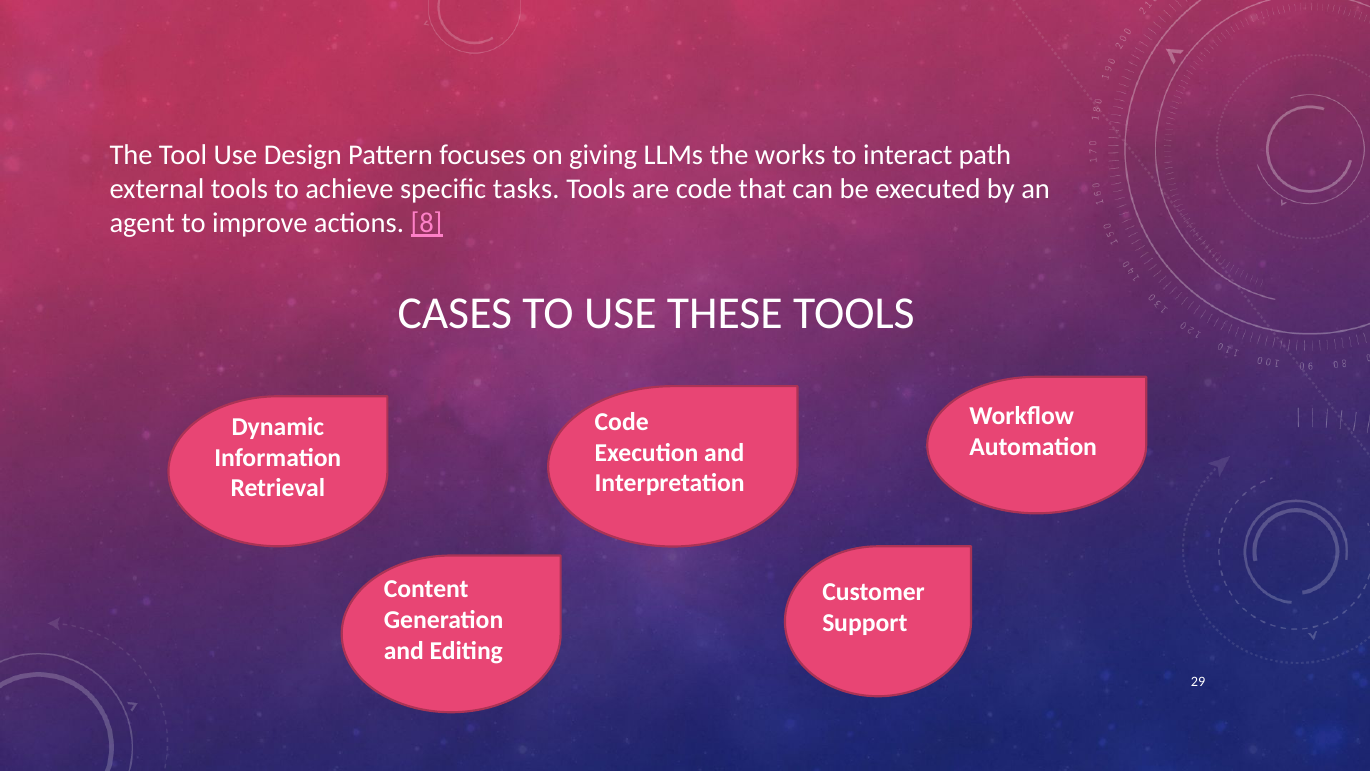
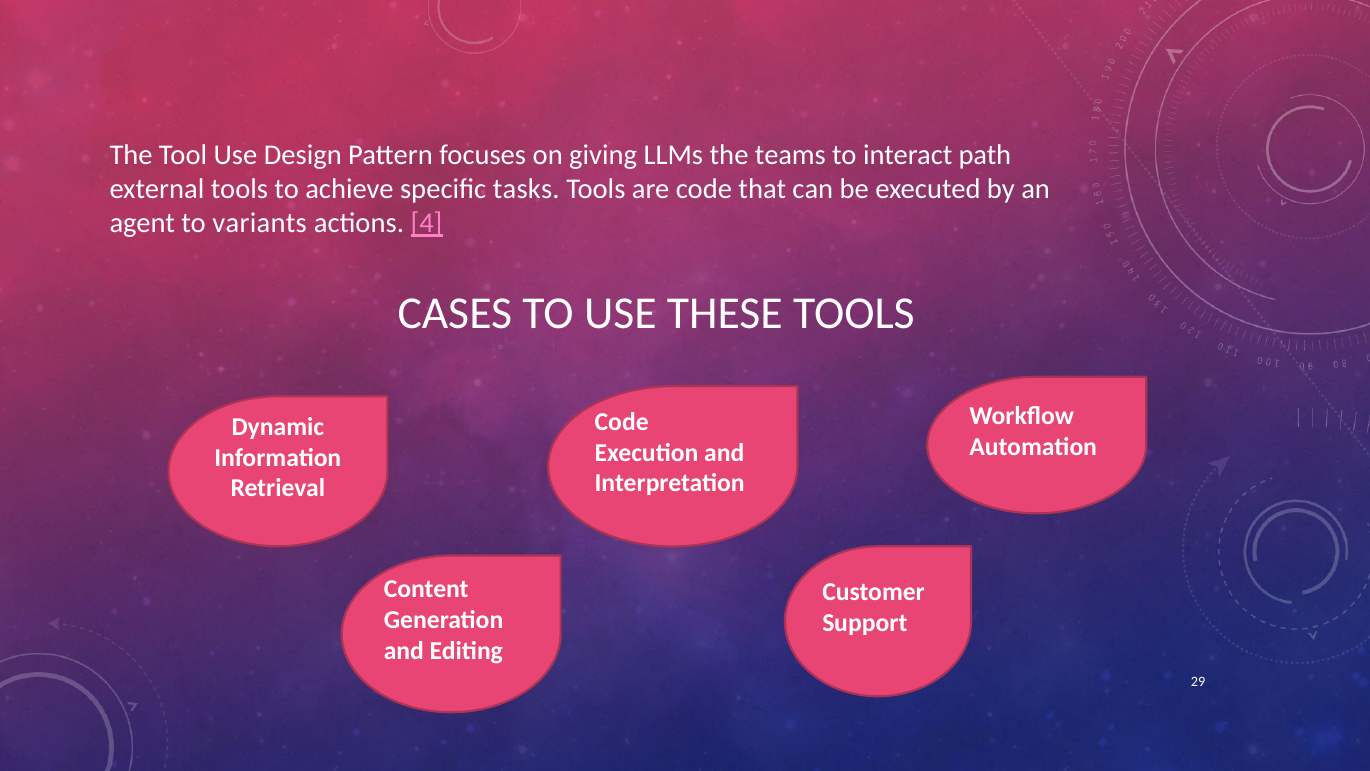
works: works -> teams (790, 155)
improve: improve -> variants (260, 223)
8: 8 -> 4 (427, 223)
